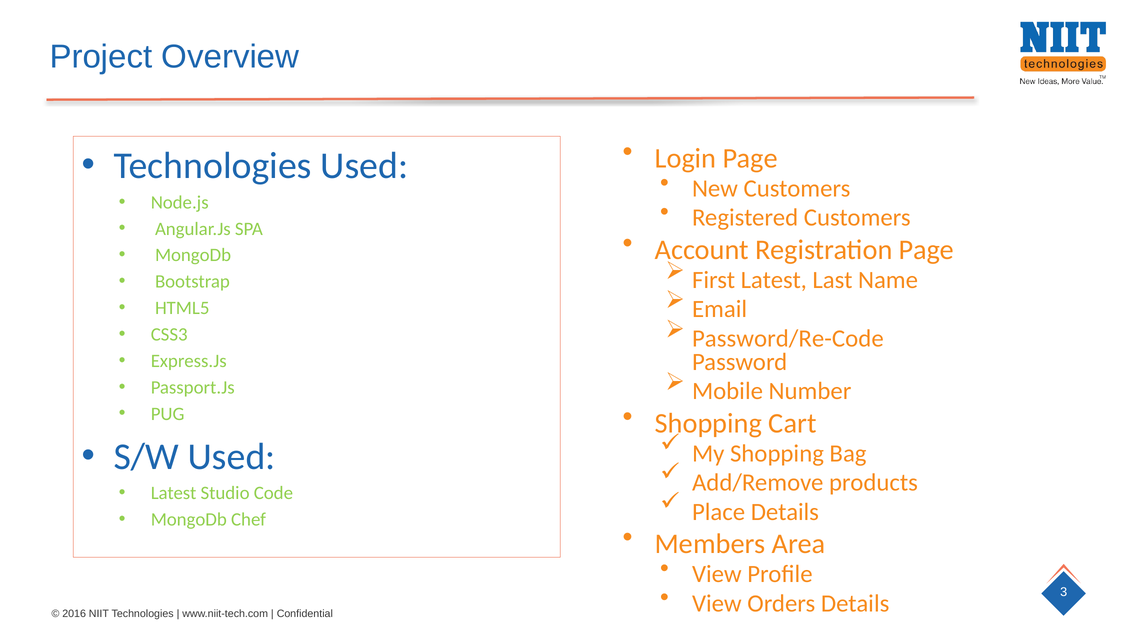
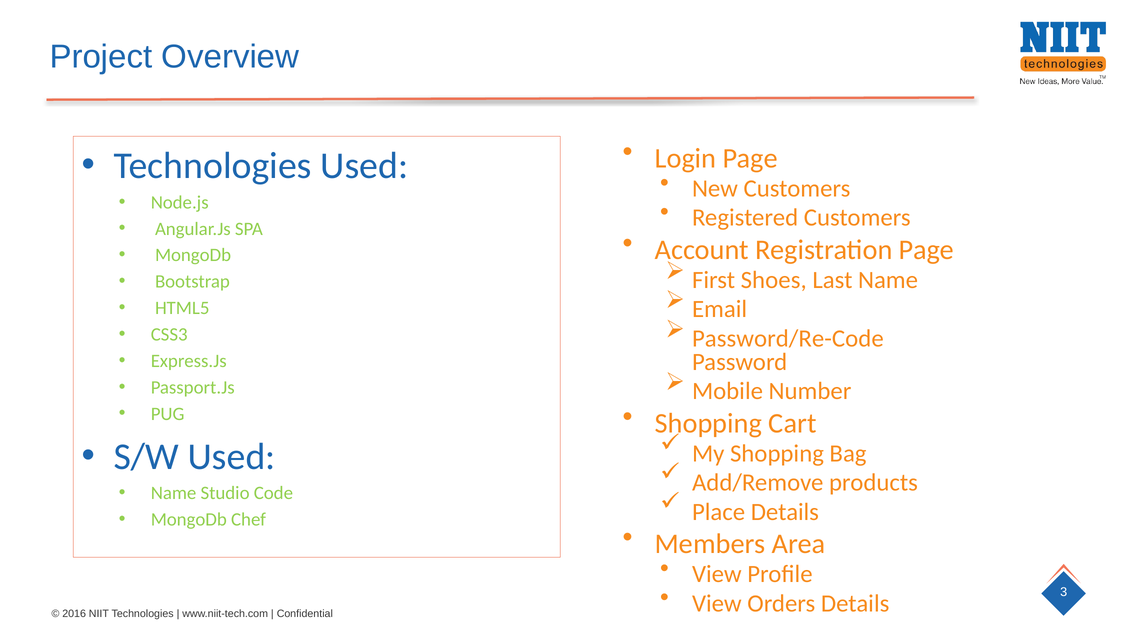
First Latest: Latest -> Shoes (774, 280)
Latest: Latest -> Name (174, 493)
